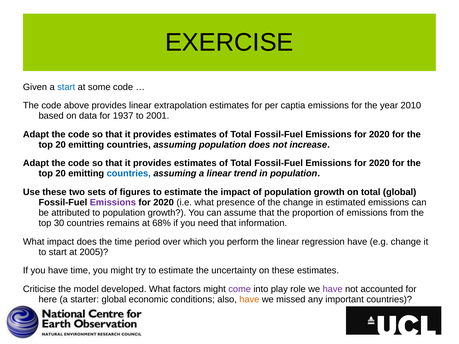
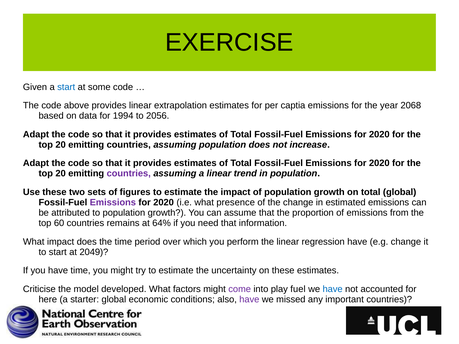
2010: 2010 -> 2068 (411, 106)
1937: 1937 -> 1994 (123, 116)
2001: 2001 -> 2056 (158, 116)
countries colour: blue -> purple (129, 174)
30: 30 -> 60 (59, 223)
68%: 68% -> 64% (162, 223)
2005: 2005 -> 2049 (94, 252)
role: role -> fuel (298, 289)
have colour: purple -> blue (333, 289)
have colour: orange -> purple (249, 300)
